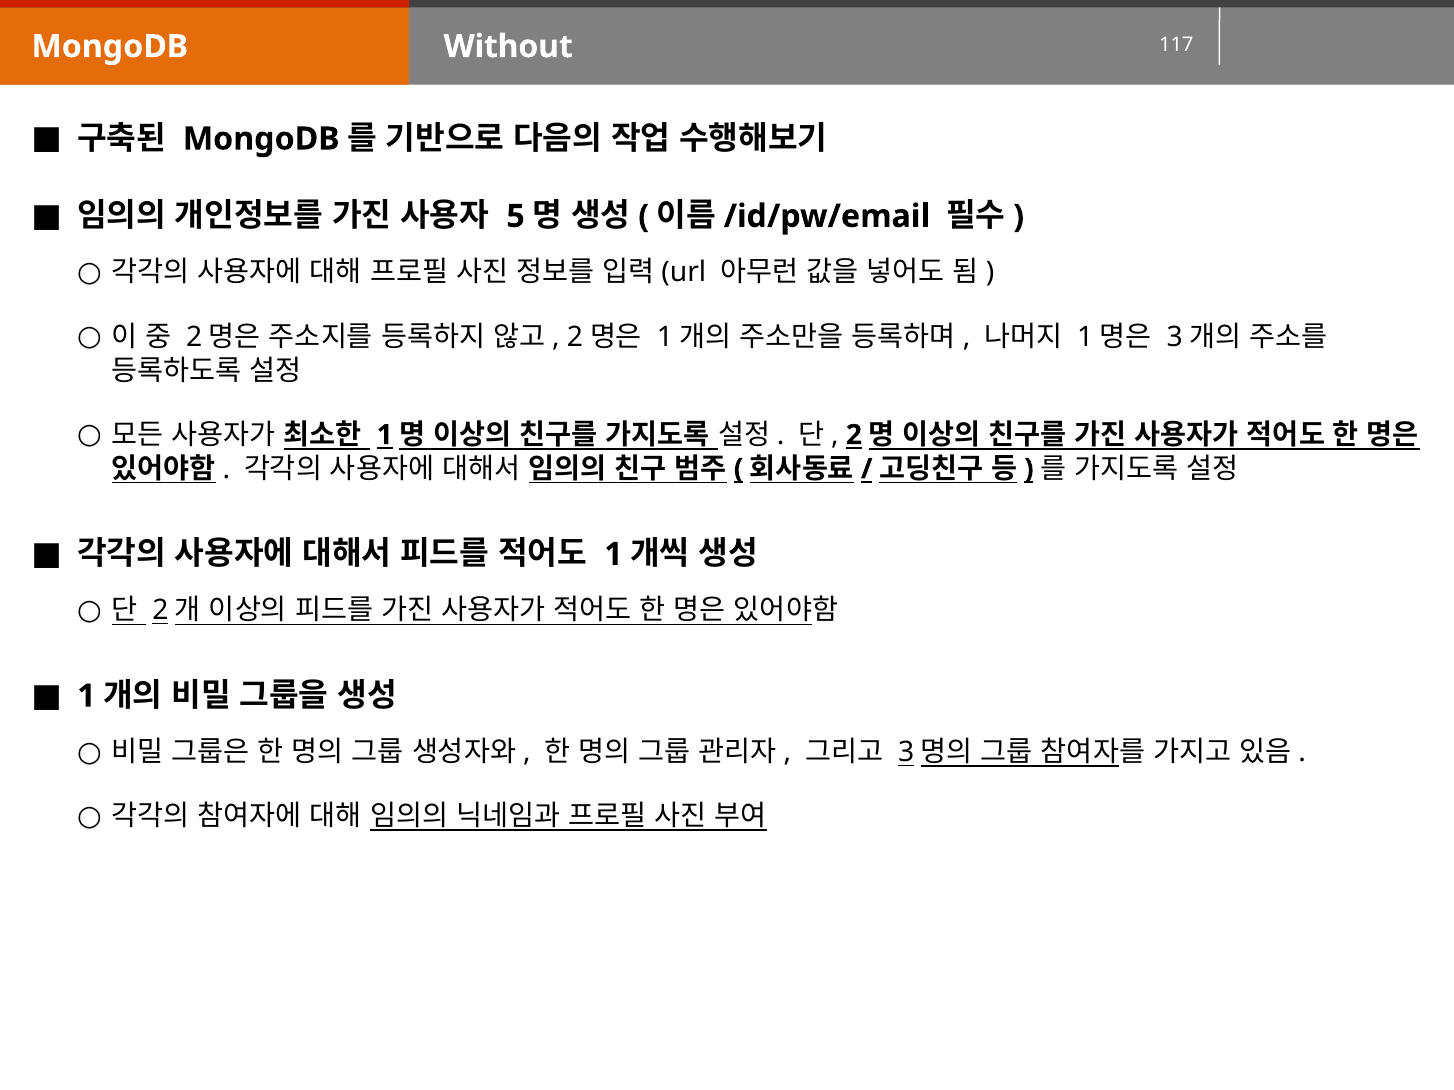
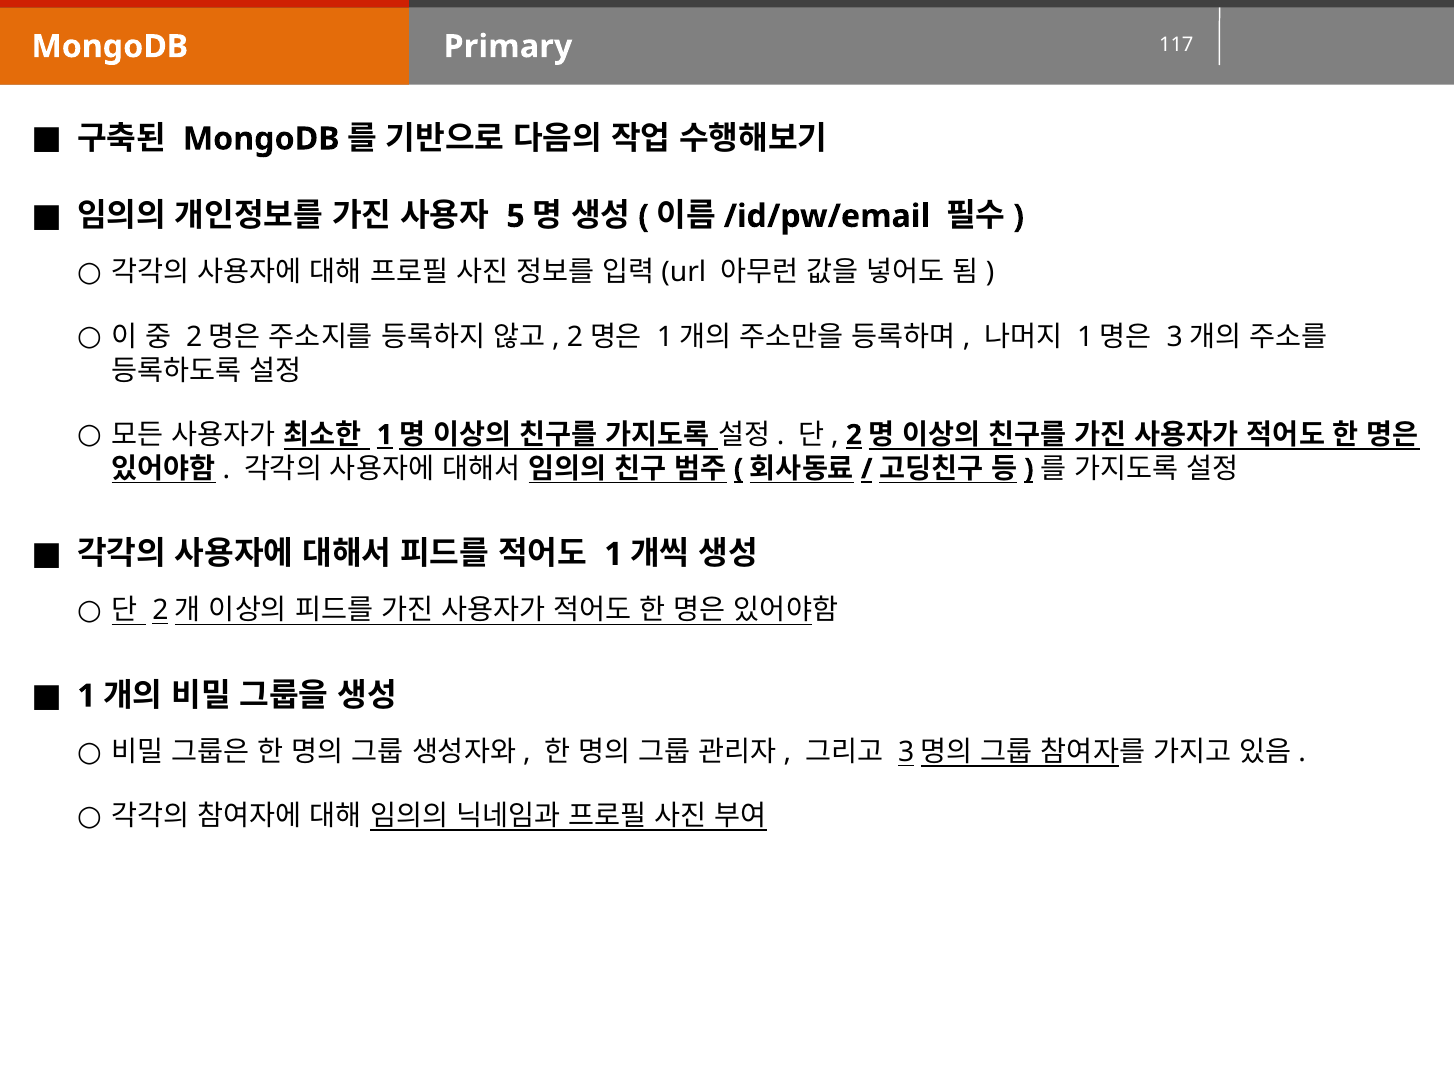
Without: Without -> Primary (508, 47)
